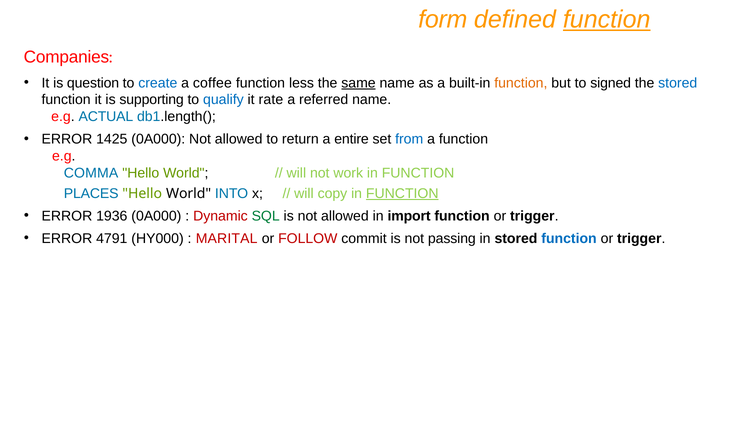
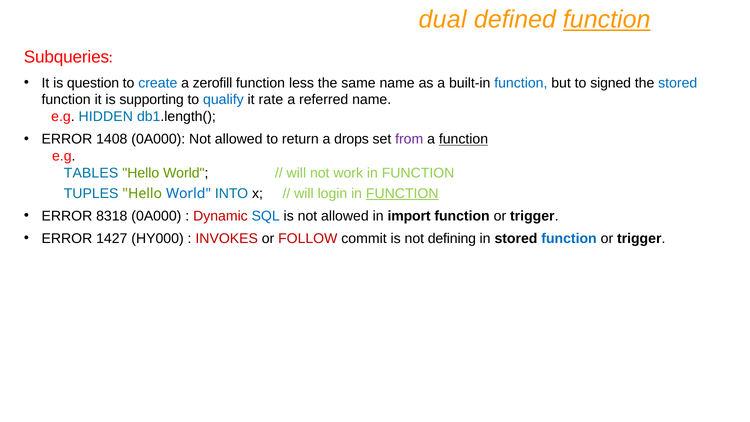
form: form -> dual (443, 20)
Companies: Companies -> Subqueries (66, 57)
coffee: coffee -> zerofill (213, 83)
same underline: present -> none (358, 83)
function colour: orange -> blue (521, 83)
ACTUAL: ACTUAL -> HIDDEN (106, 117)
1425: 1425 -> 1408 (112, 139)
entire: entire -> drops (352, 139)
from colour: blue -> purple (409, 139)
function underline: none -> present (463, 139)
COMMA: COMMA -> TABLES (91, 173)
PLACES: PLACES -> TUPLES (91, 193)
World colour: black -> blue (189, 193)
copy: copy -> login (332, 193)
1936: 1936 -> 8318 (112, 216)
SQL colour: green -> blue (266, 216)
4791: 4791 -> 1427 (112, 238)
MARITAL: MARITAL -> INVOKES (227, 238)
passing: passing -> defining (452, 238)
